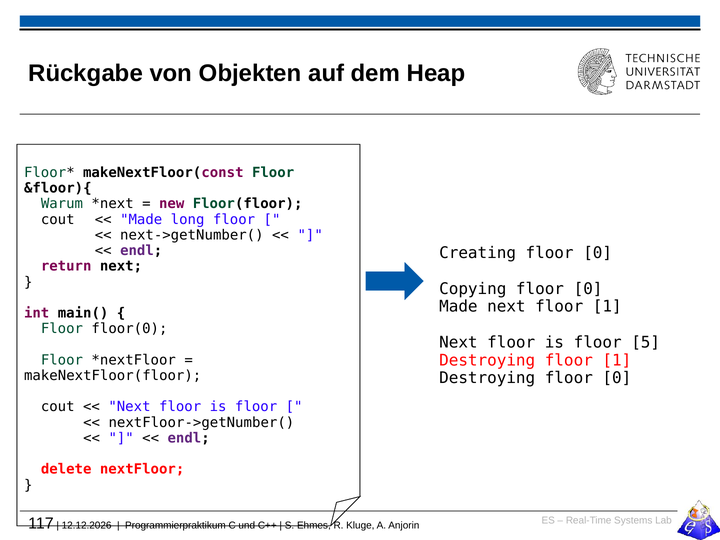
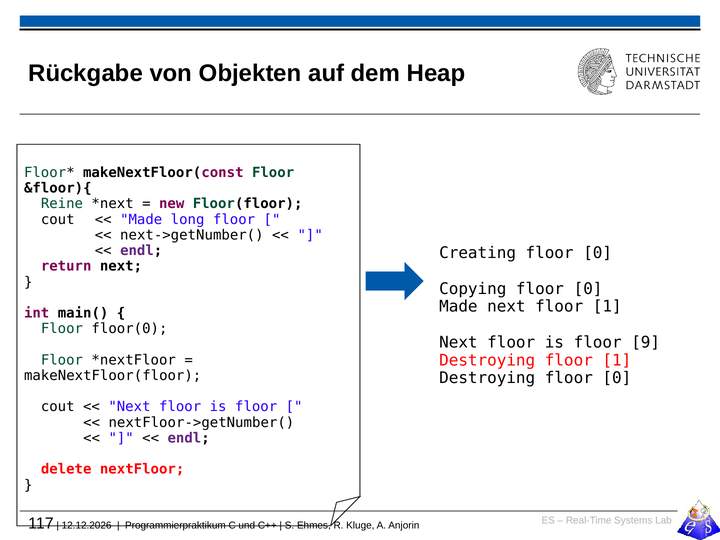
Warum: Warum -> Reine (62, 204)
5: 5 -> 9 (646, 342)
